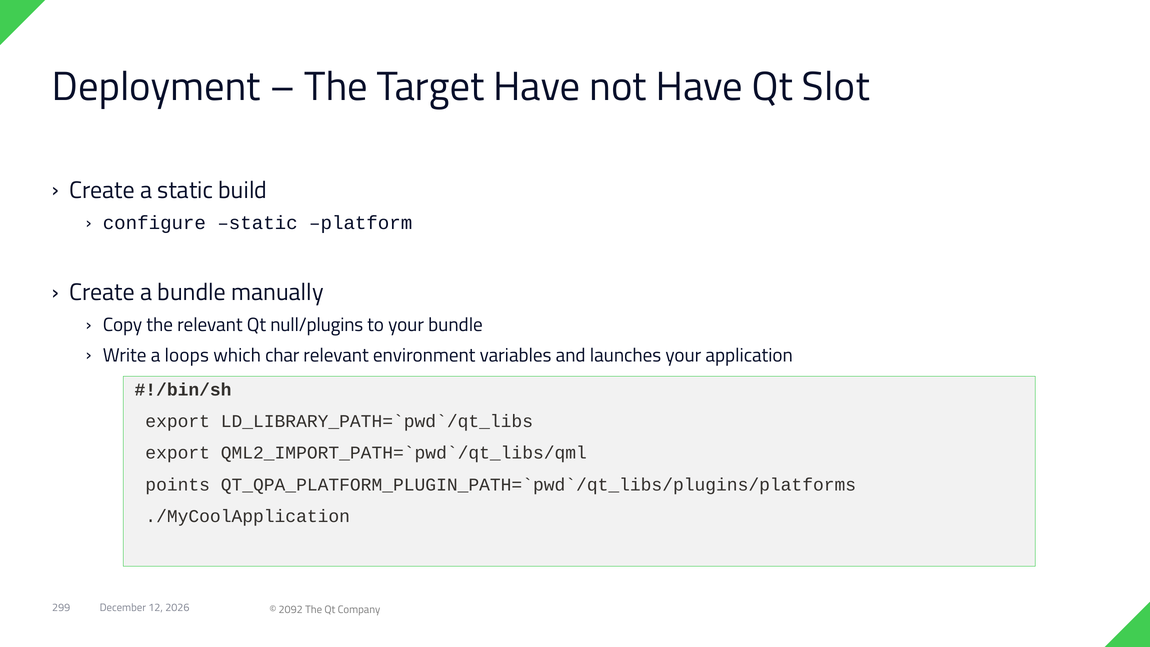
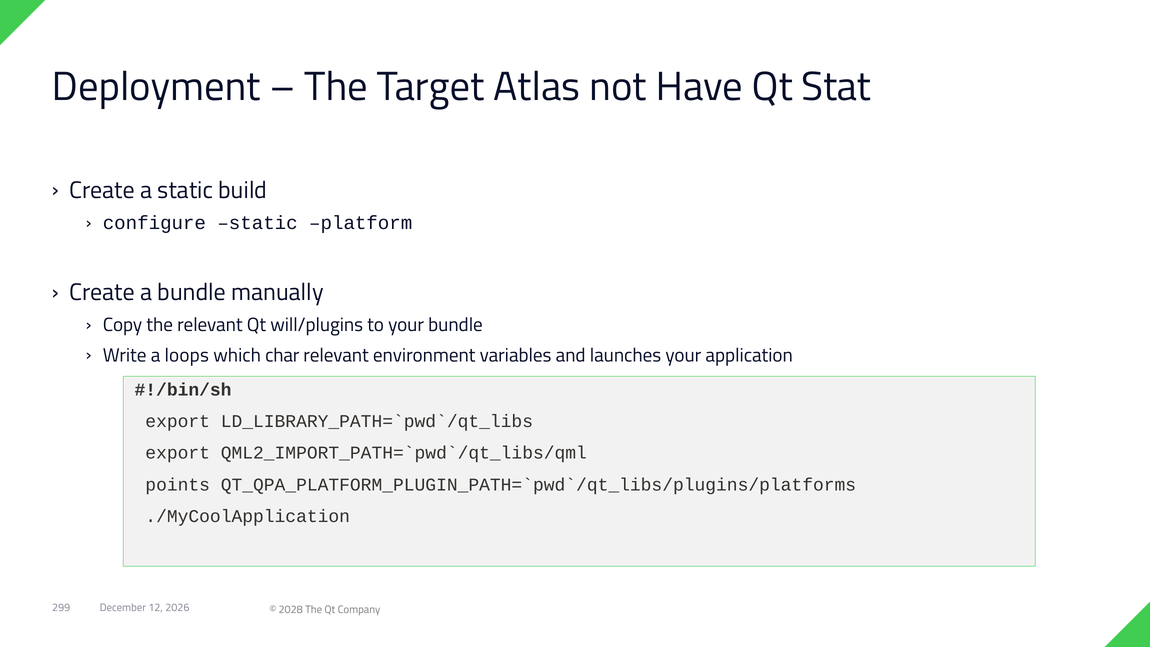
Target Have: Have -> Atlas (537, 87)
Slot: Slot -> Stat (836, 87)
null/plugins: null/plugins -> will/plugins (317, 325)
2092: 2092 -> 2028 (291, 609)
